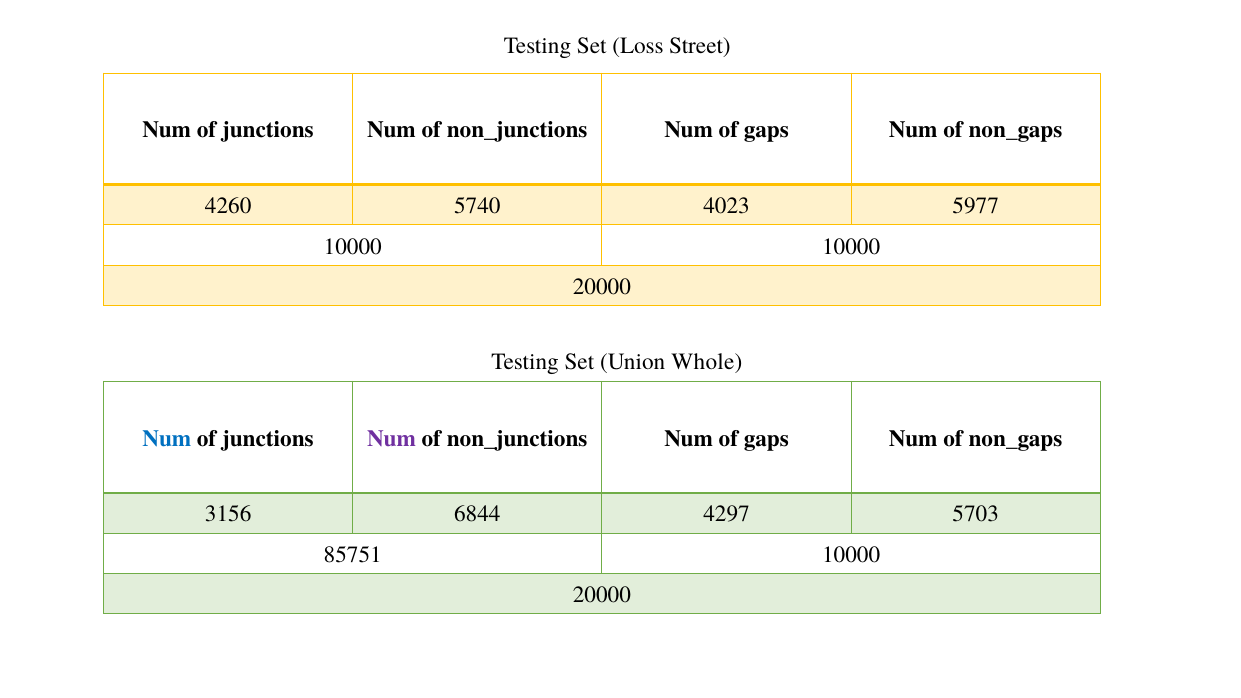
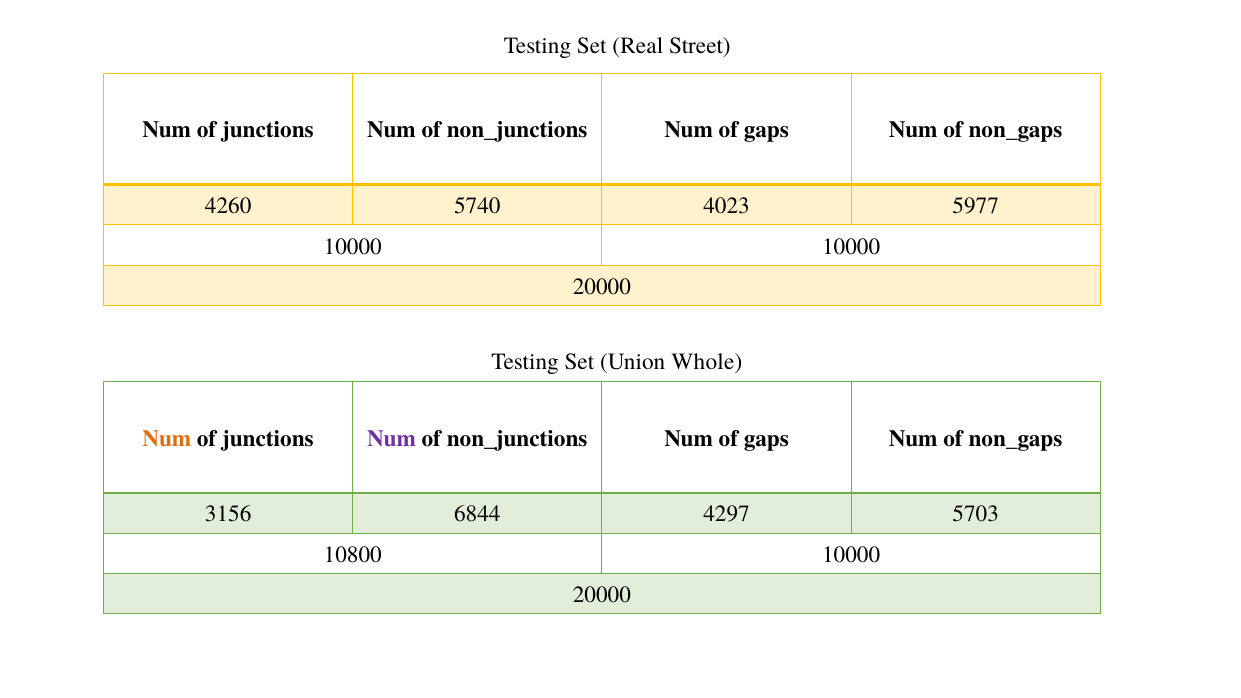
Loss: Loss -> Real (638, 46)
Num colour: blue -> orange (167, 438)
85751: 85751 -> 10800 (353, 555)
